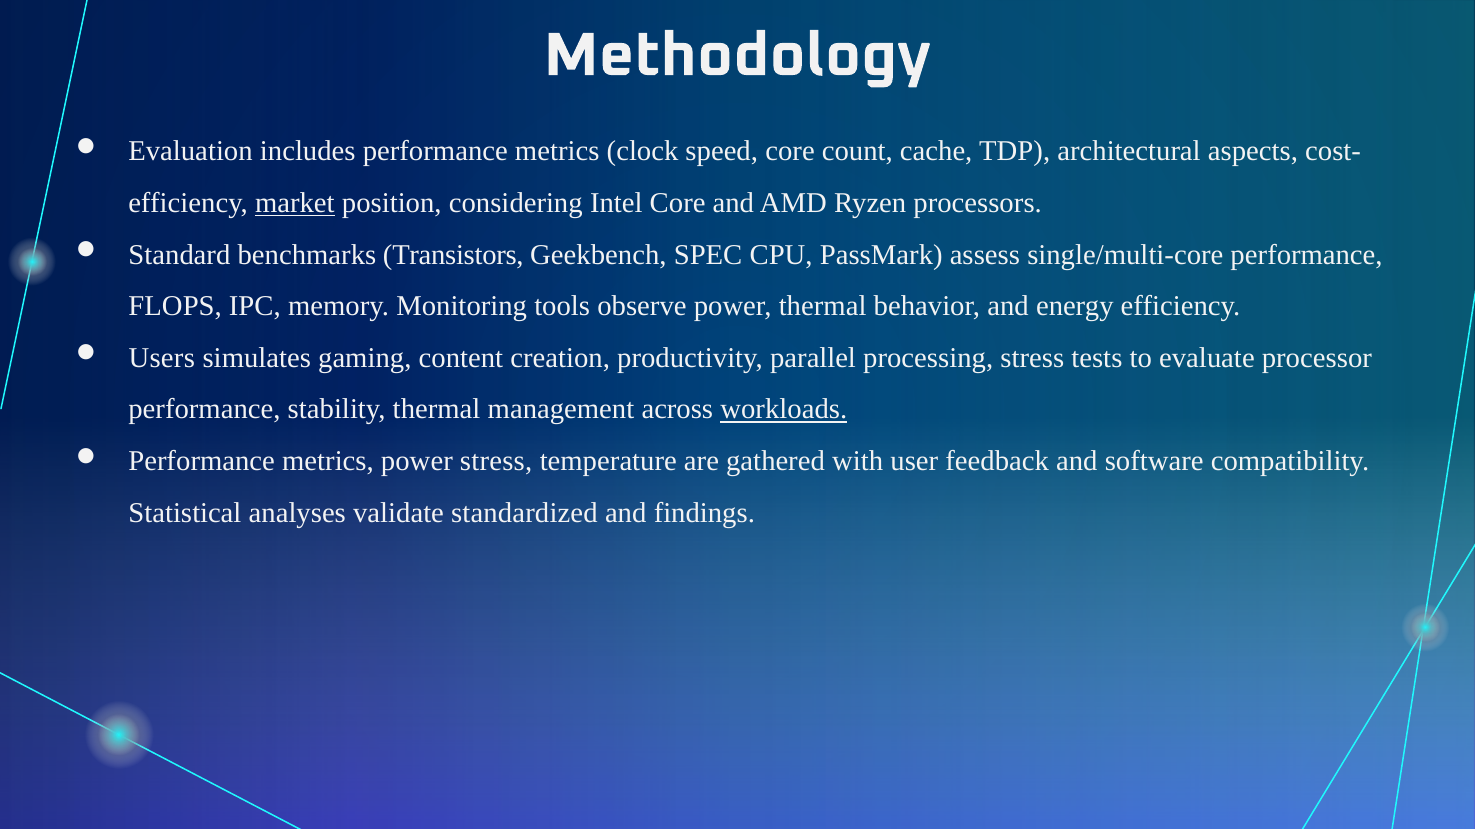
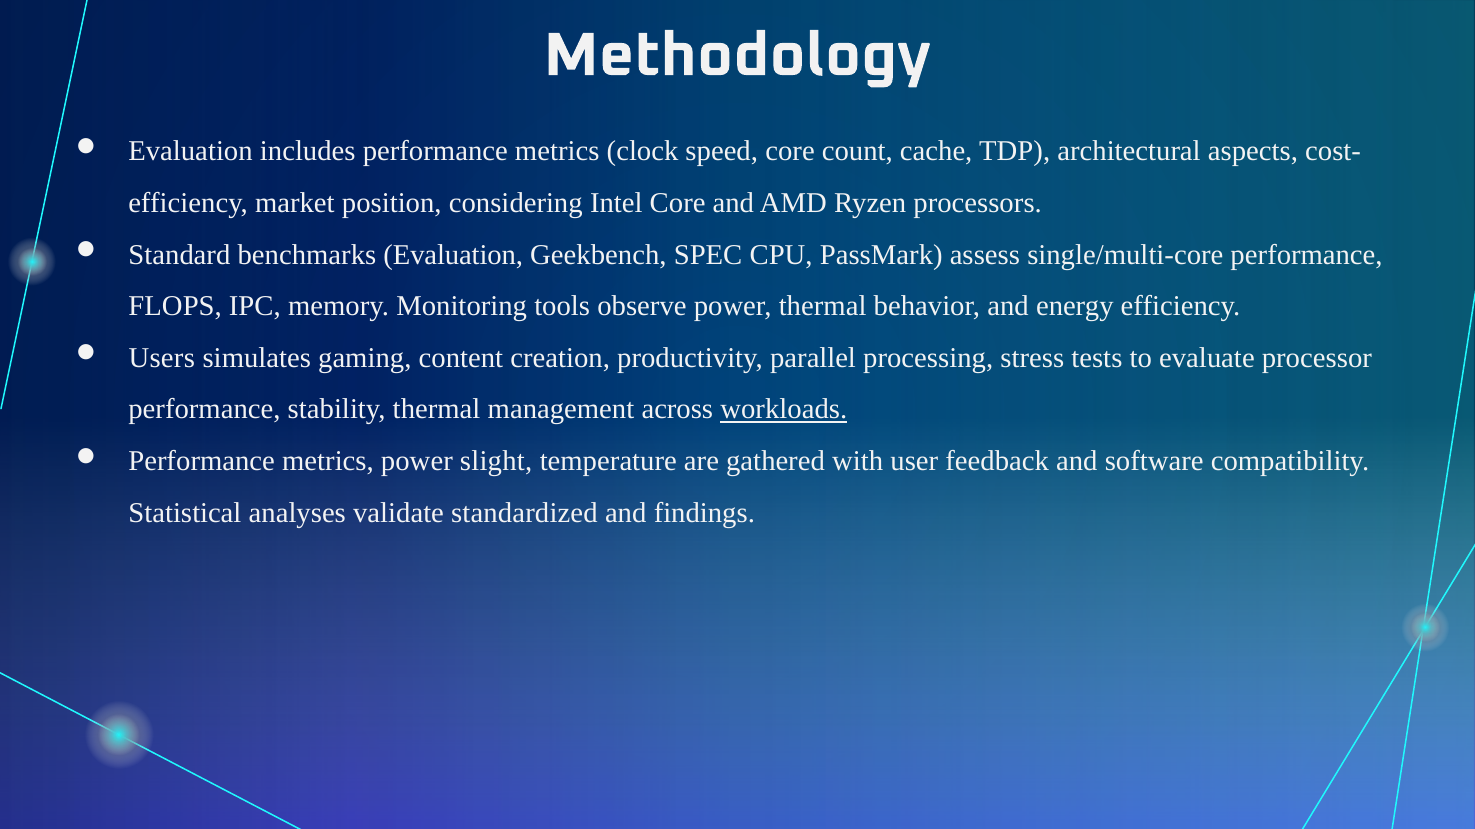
market underline: present -> none (295, 203)
benchmarks Transistors: Transistors -> Evaluation (453, 255)
power stress: stress -> slight (496, 461)
